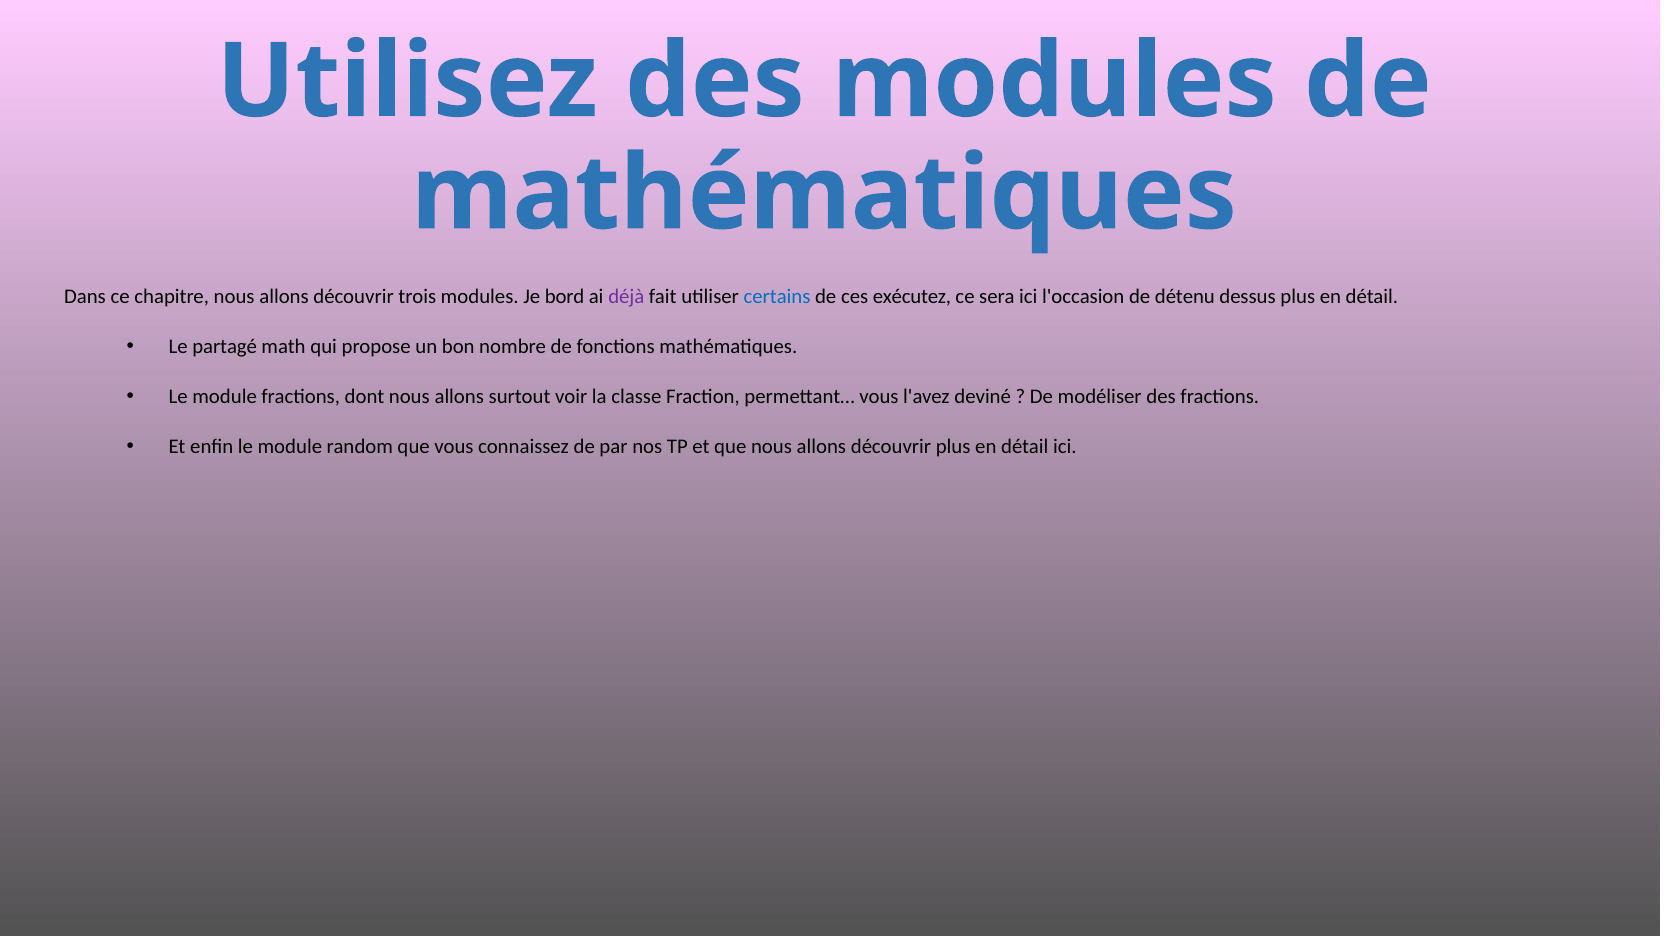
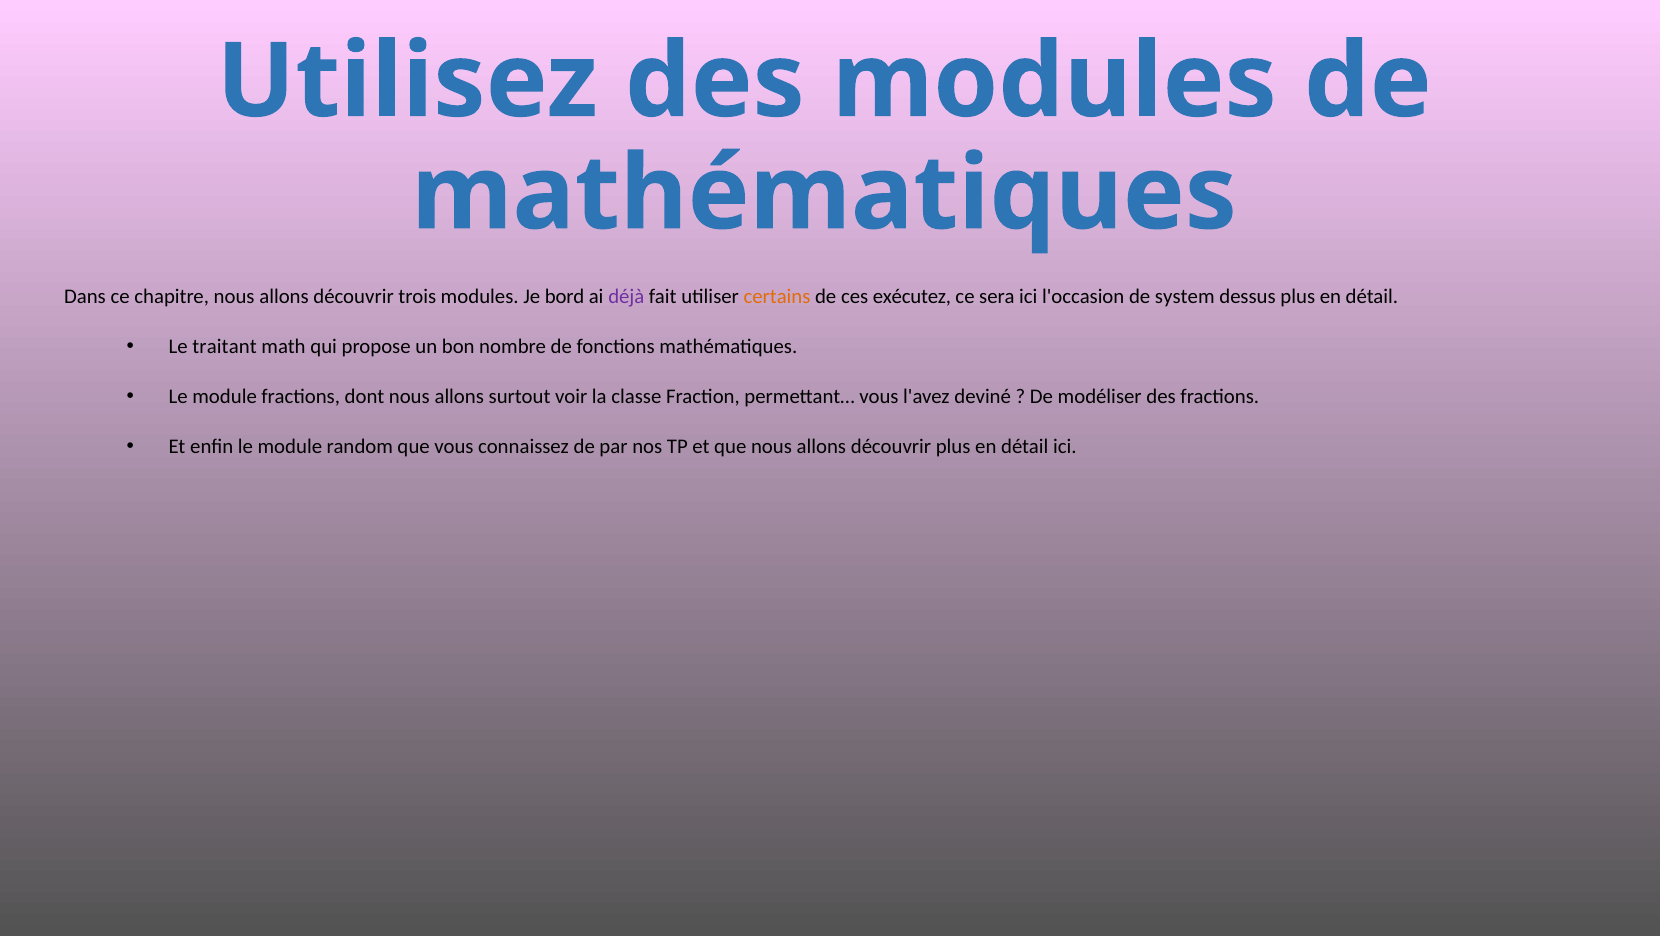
certains colour: blue -> orange (777, 297)
détenu: détenu -> system (1185, 297)
partagé: partagé -> traitant (225, 347)
